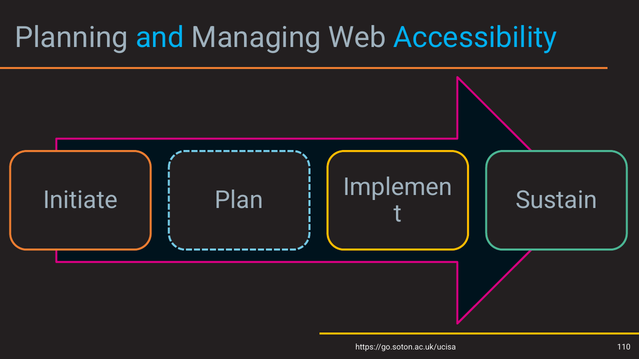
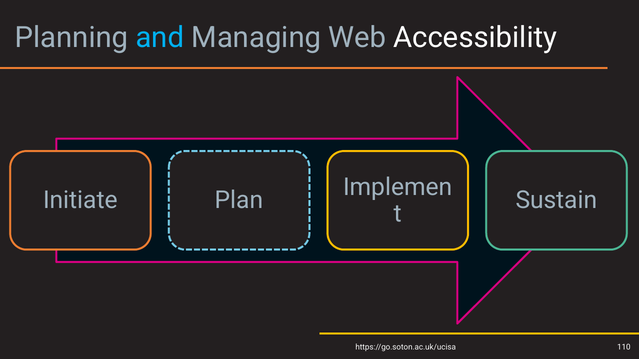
Accessibility colour: light blue -> white (475, 38)
